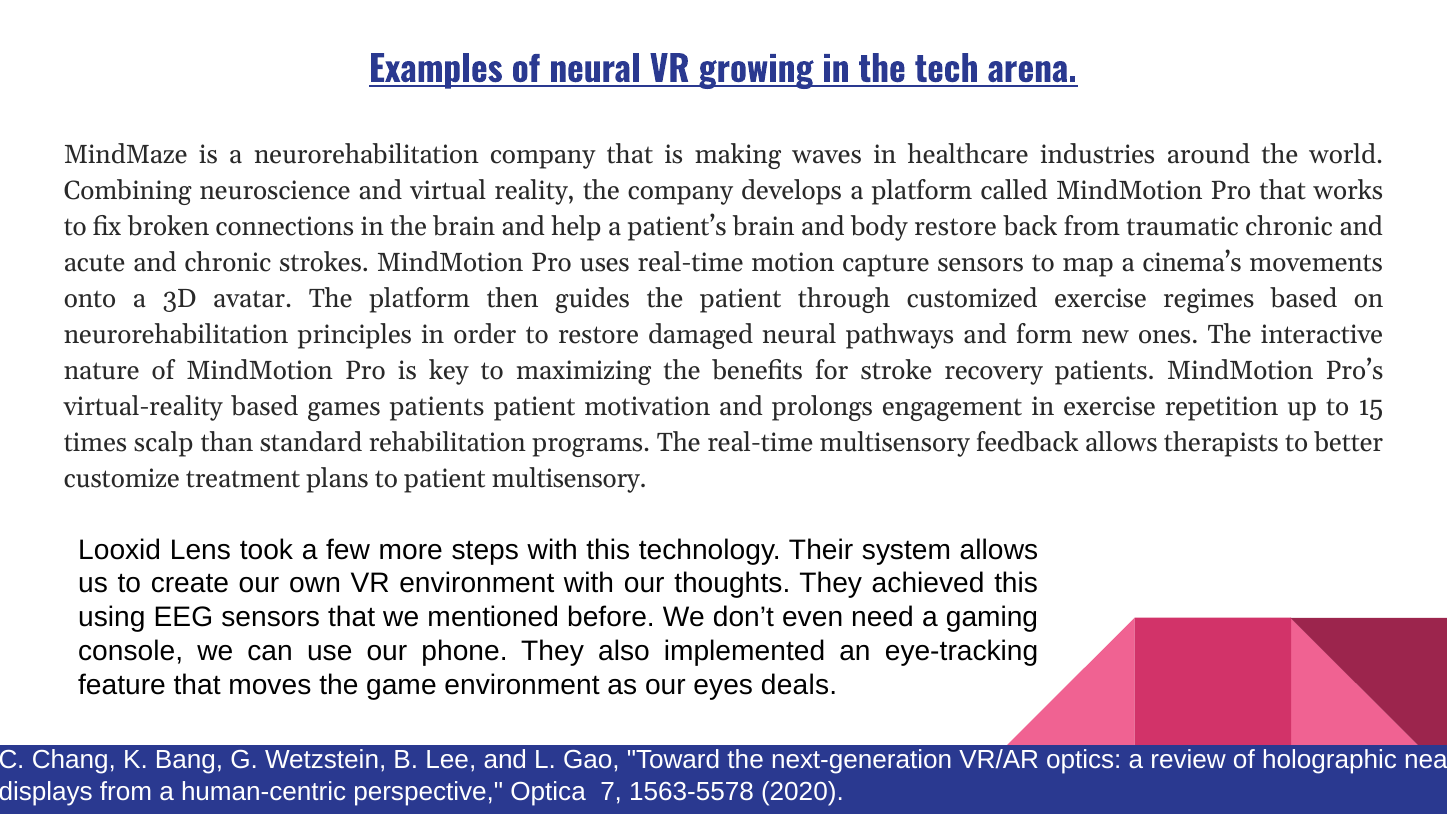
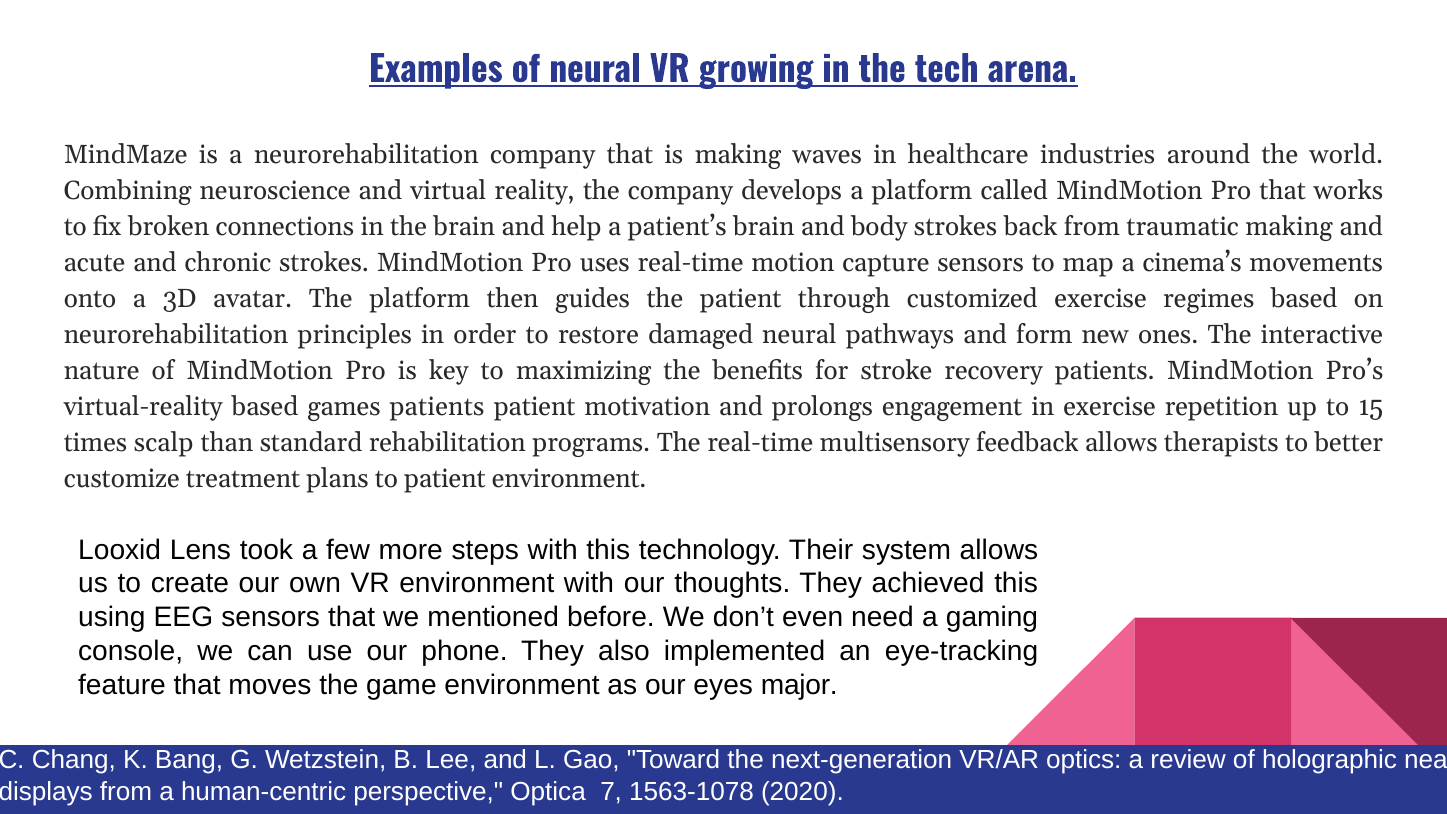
body restore: restore -> strokes (956, 227)
traumatic chronic: chronic -> making (1289, 227)
patient multisensory: multisensory -> environment (569, 479)
deals: deals -> major (799, 685)
1563-5578: 1563-5578 -> 1563-1078 (692, 792)
